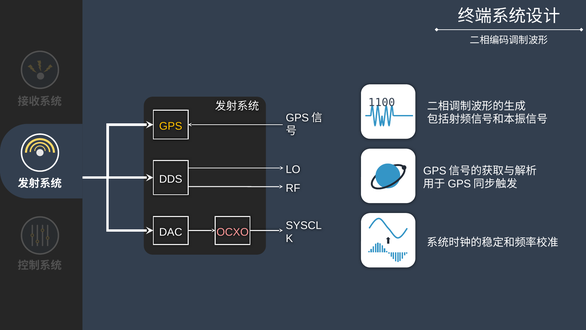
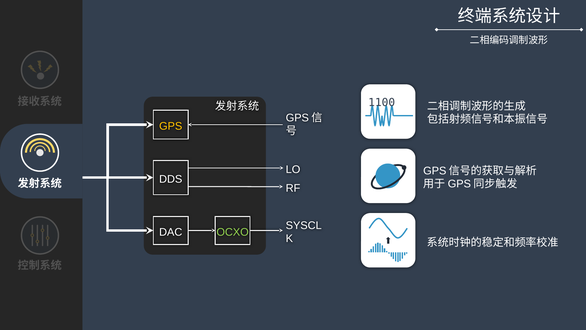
OCXO colour: pink -> light green (233, 232)
